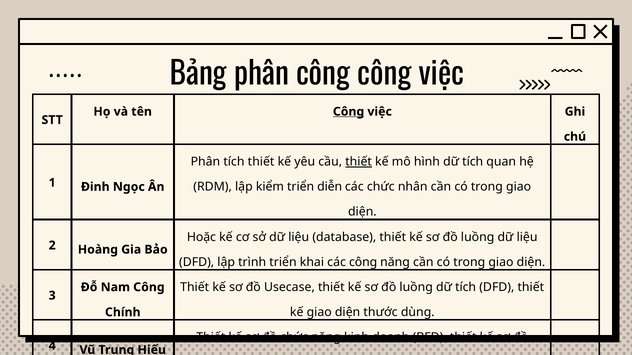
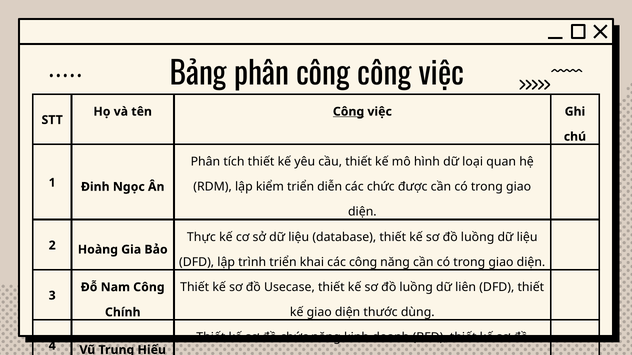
thiết underline: present -> none (359, 162)
hình dữ tích: tích -> loại (473, 162)
nhân: nhân -> được (413, 187)
Hoặc: Hoặc -> Thực (201, 237)
luồng dữ tích: tích -> liên (466, 288)
